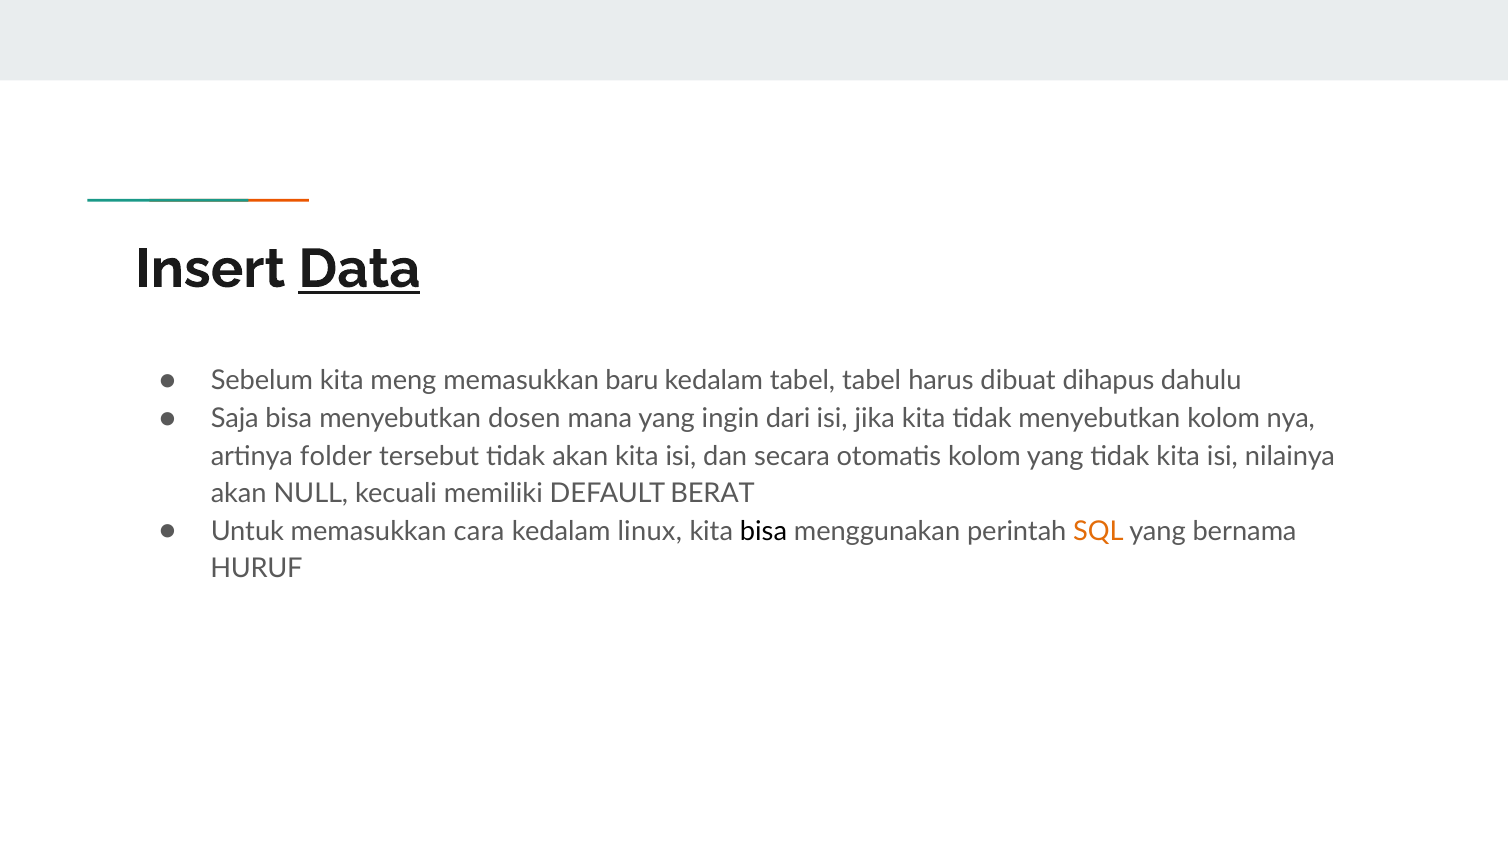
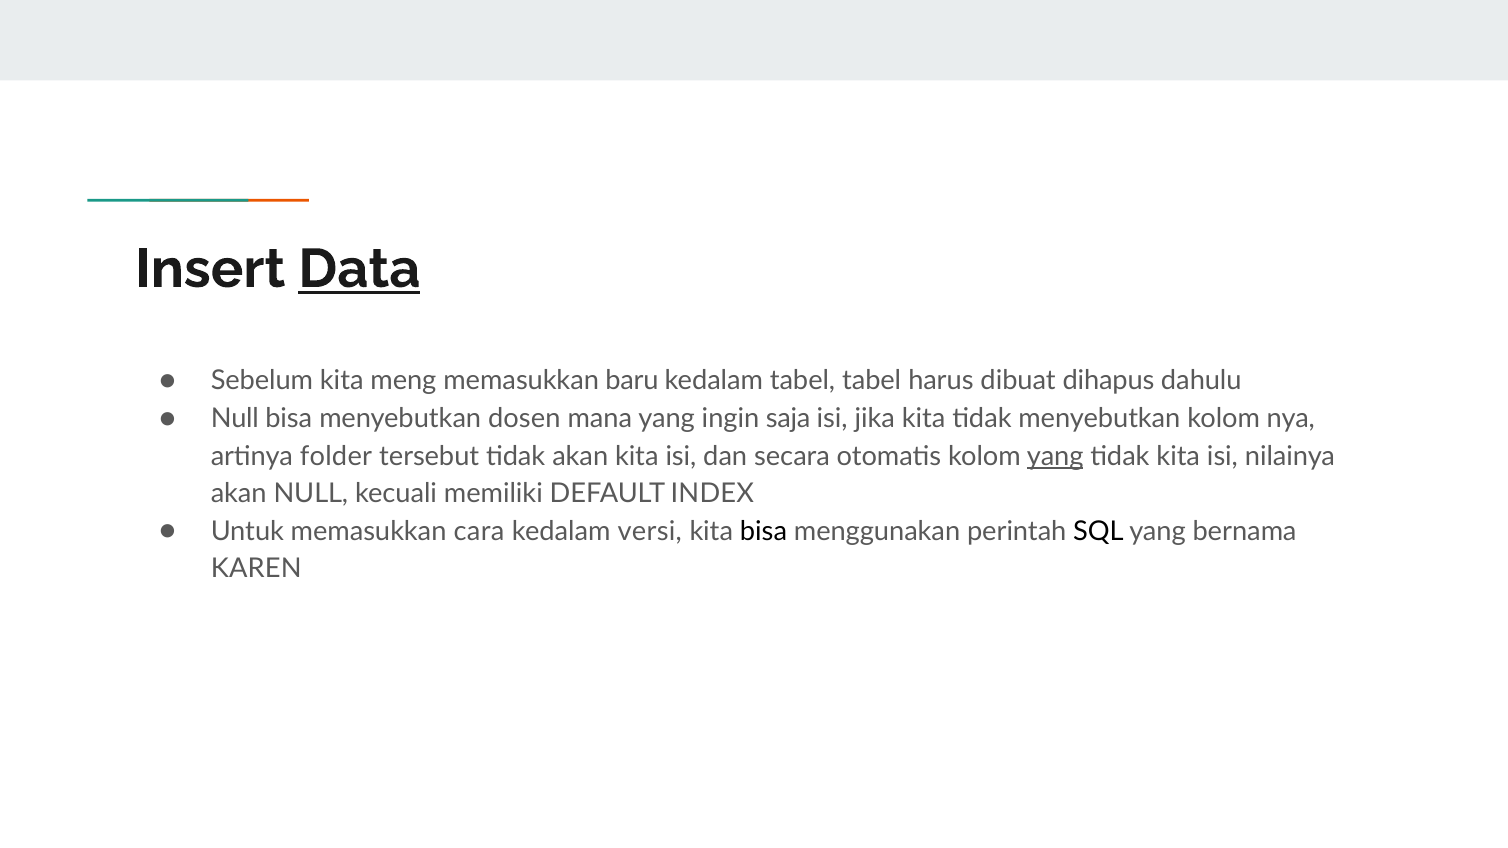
Saja: Saja -> Null (235, 419)
dari: dari -> saja (788, 419)
yang underline: none -> present (1055, 456)
BERAT: BERAT -> INDEX (712, 494)
linux: linux -> versi (650, 531)
SQL colour: orange -> black (1098, 531)
HURUF: HURUF -> KAREN (256, 569)
